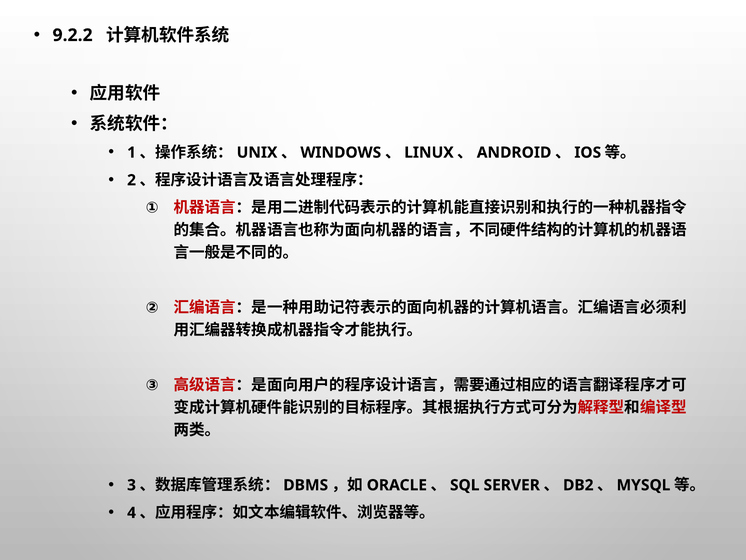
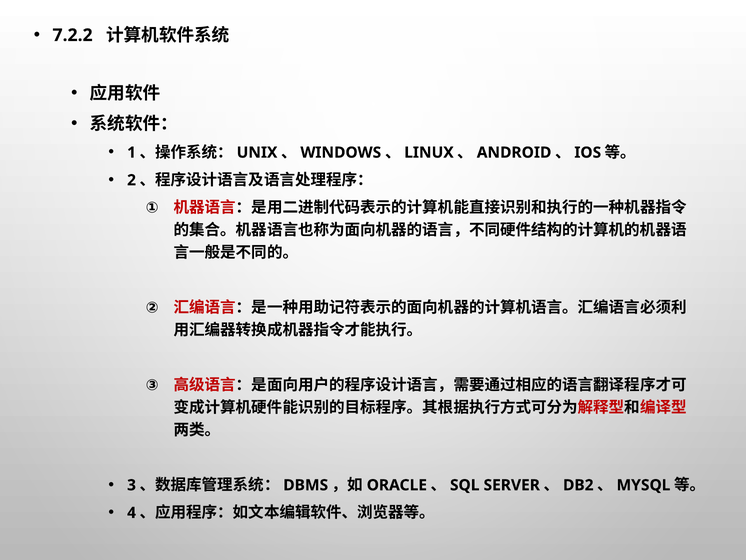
9.2.2: 9.2.2 -> 7.2.2 (73, 35)
